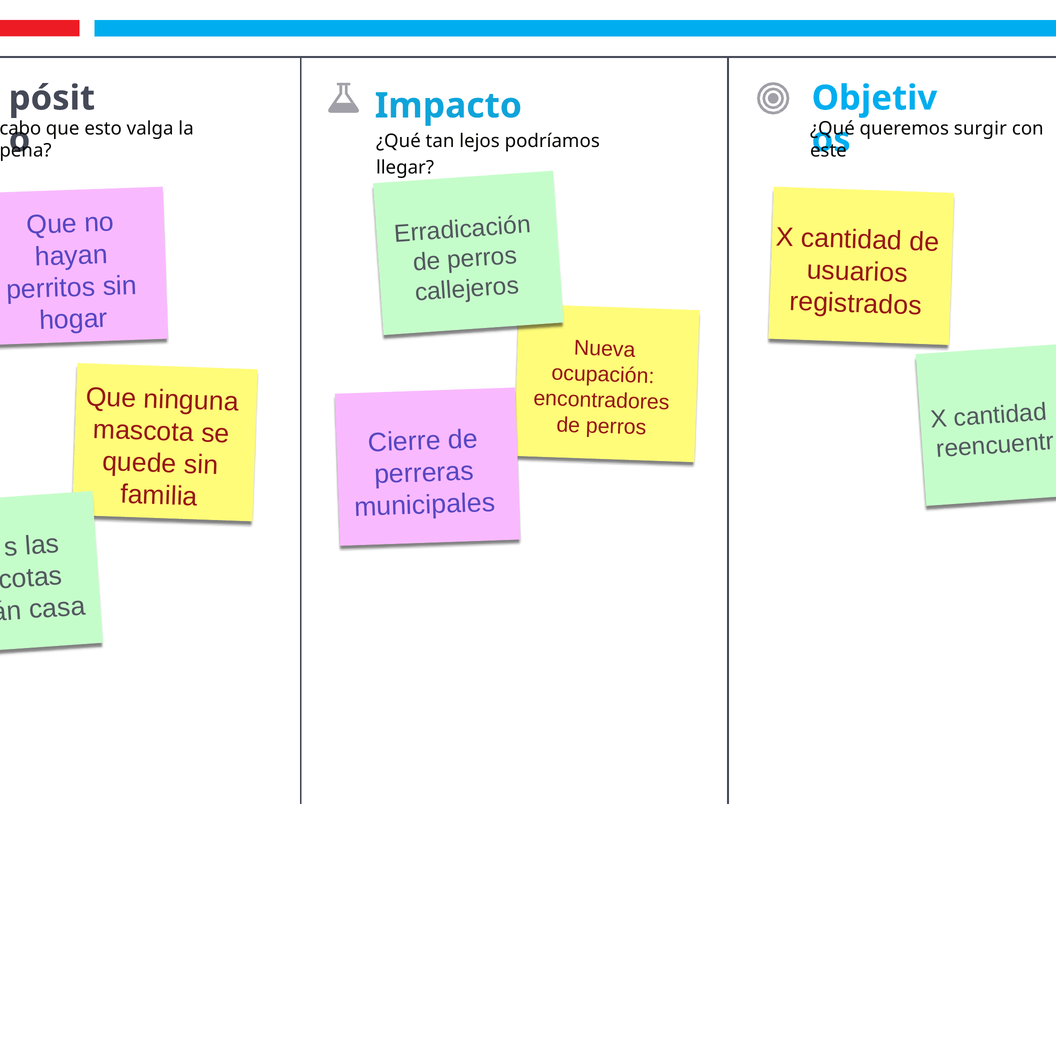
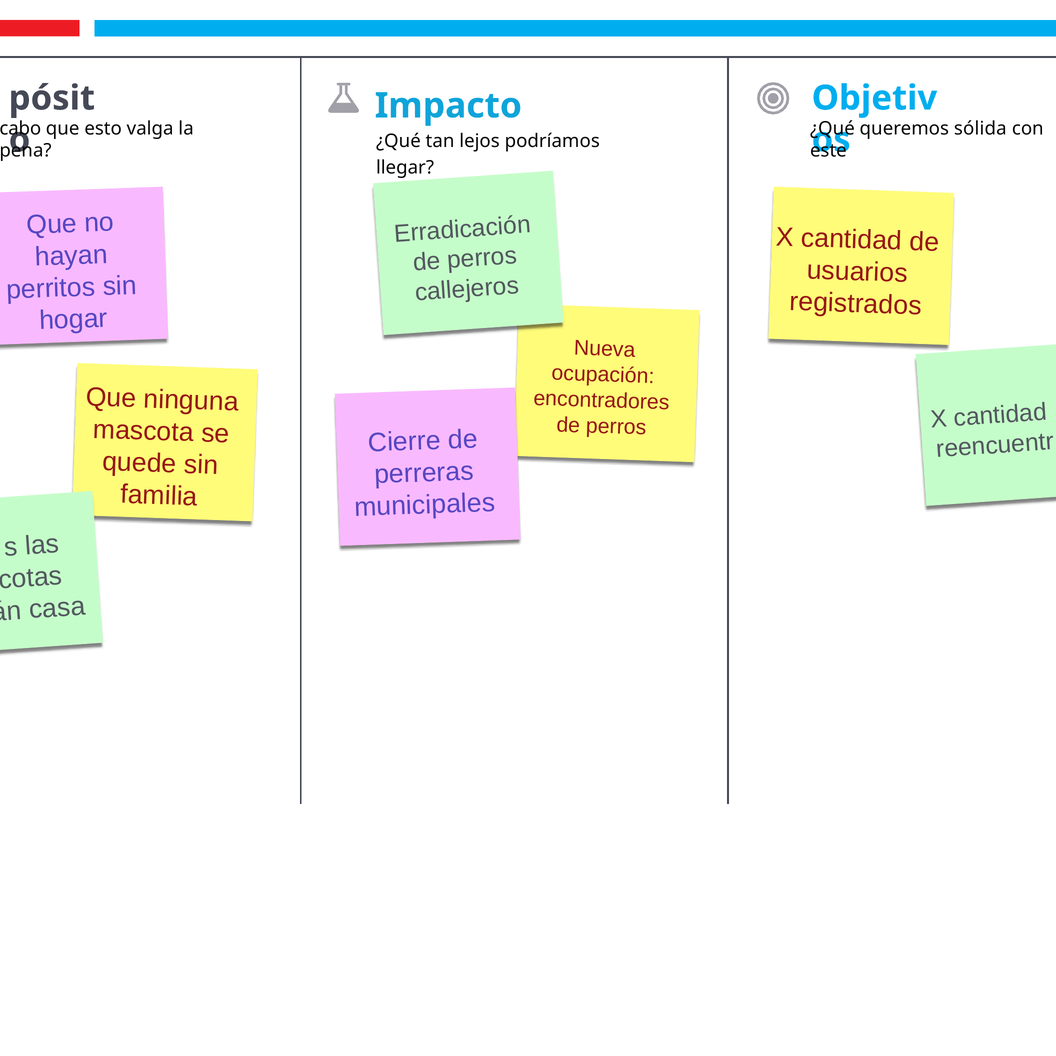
surgir: surgir -> sólida (980, 128)
